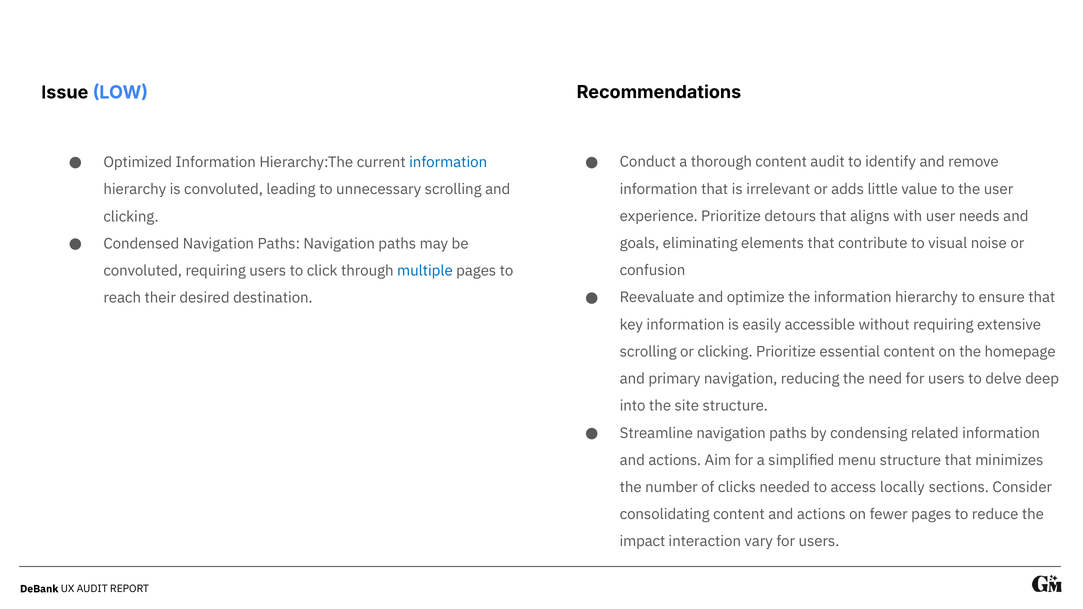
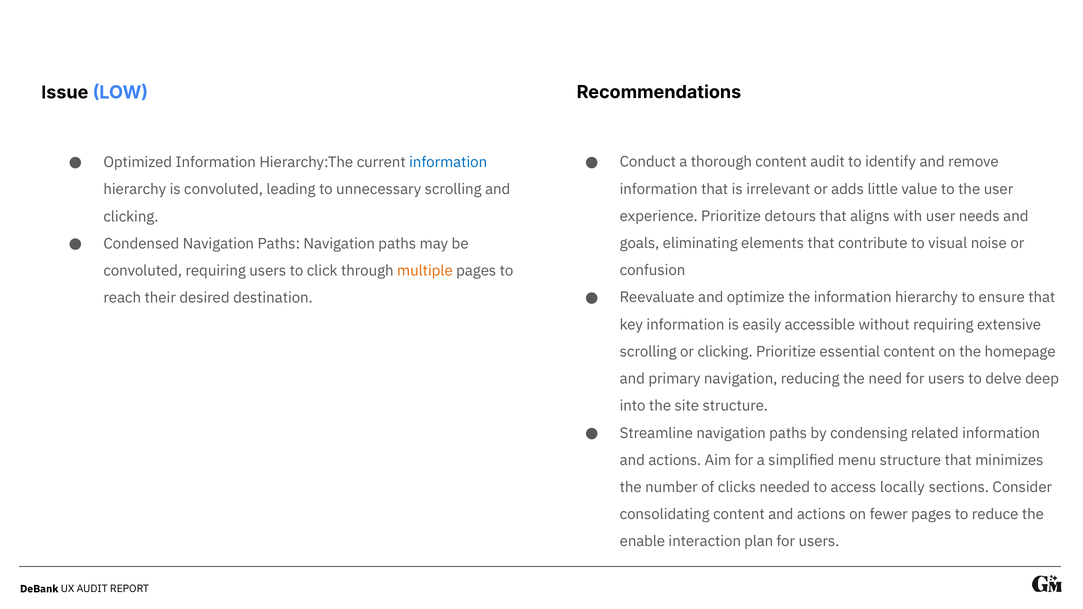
multiple colour: blue -> orange (425, 271)
impact: impact -> enable (642, 542)
vary: vary -> plan (759, 542)
